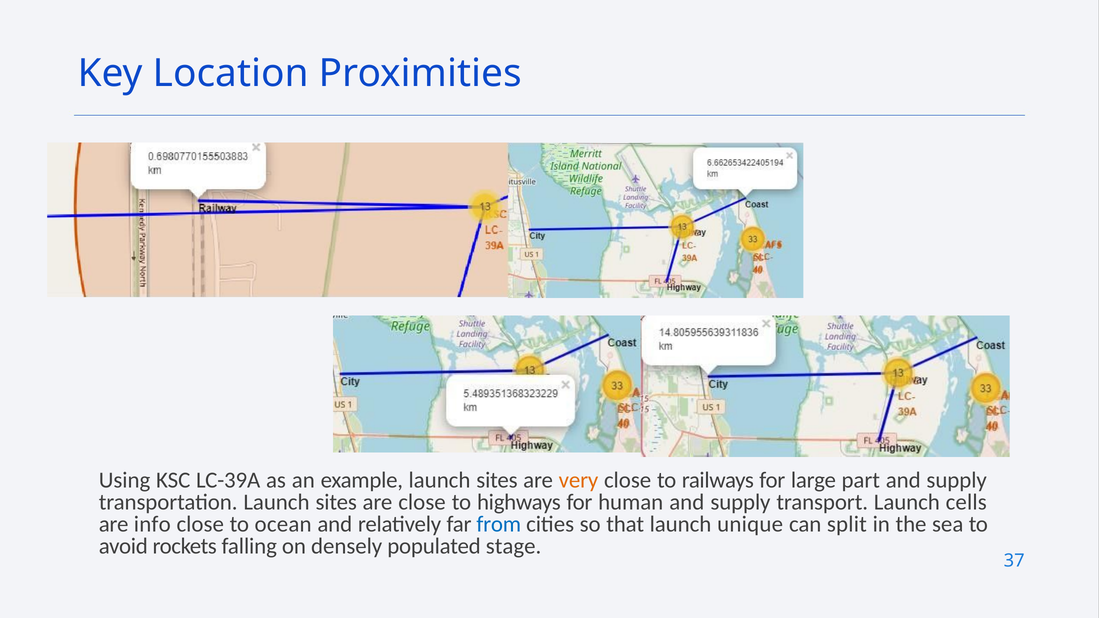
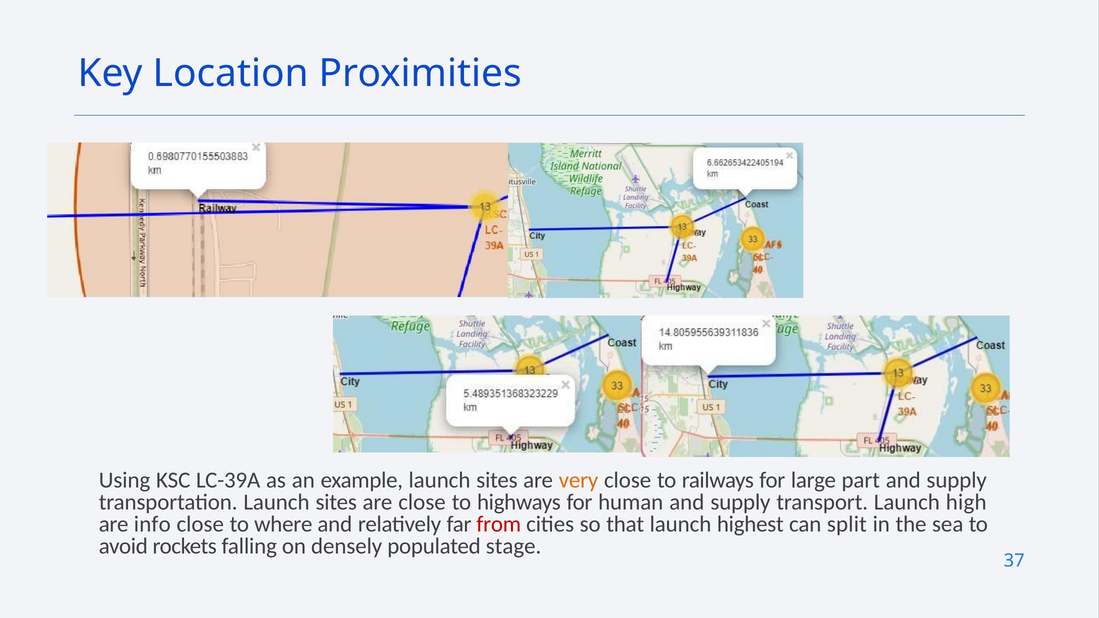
cells: cells -> high (966, 502)
ocean: ocean -> where (283, 524)
from colour: blue -> red (499, 524)
unique: unique -> highest (750, 524)
